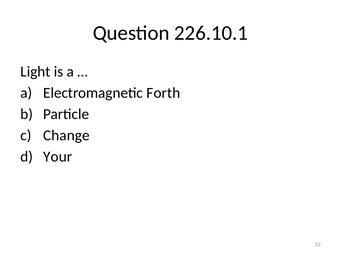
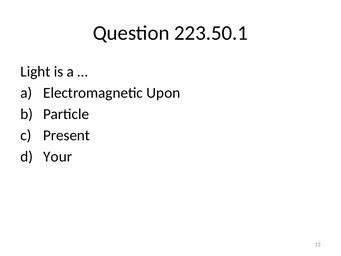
226.10.1: 226.10.1 -> 223.50.1 (211, 33)
Forth: Forth -> Upon (163, 93)
Change: Change -> Present (67, 135)
